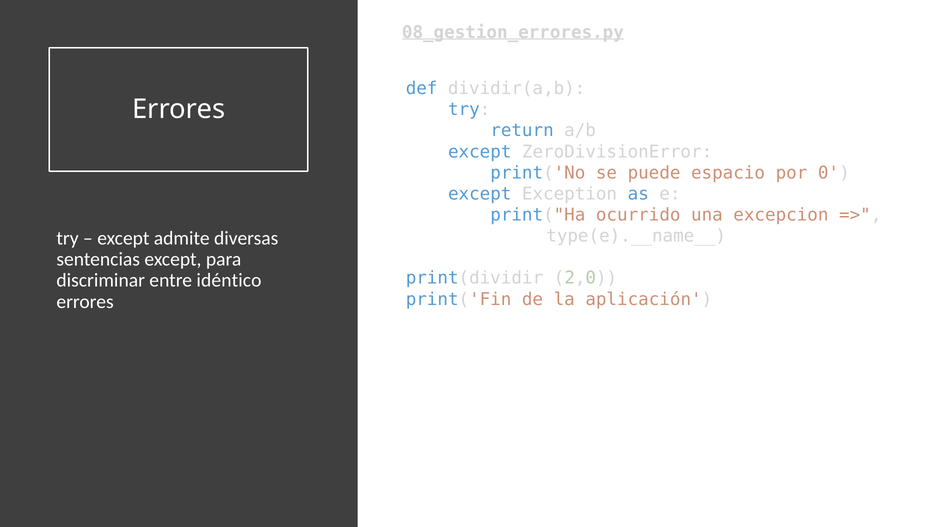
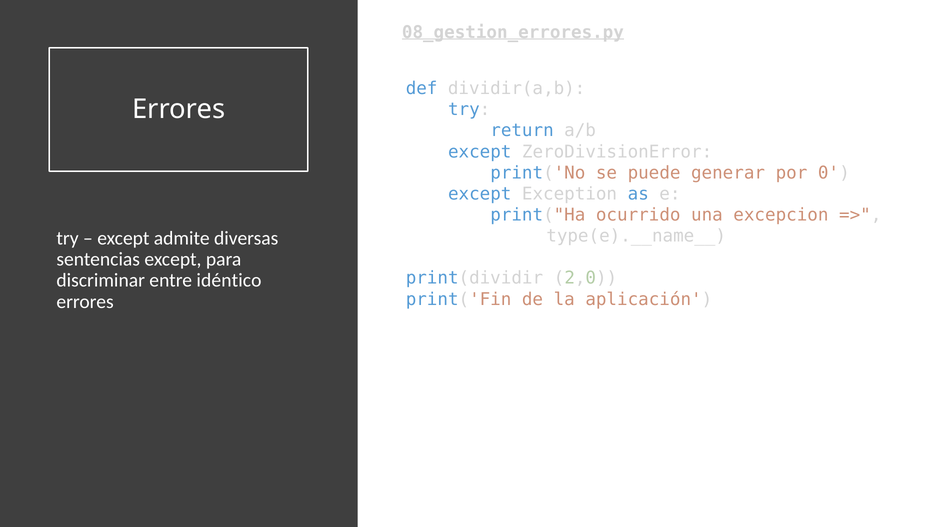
espacio: espacio -> generar (728, 173)
